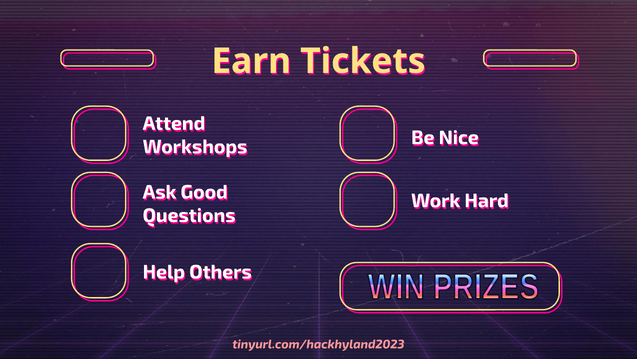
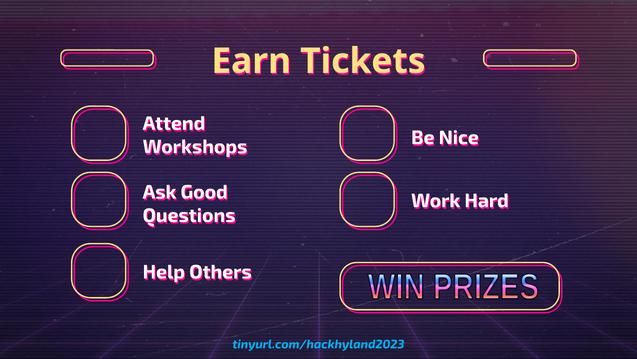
tinyurl.com/hackhyland2023 colour: pink -> light blue (318, 344)
